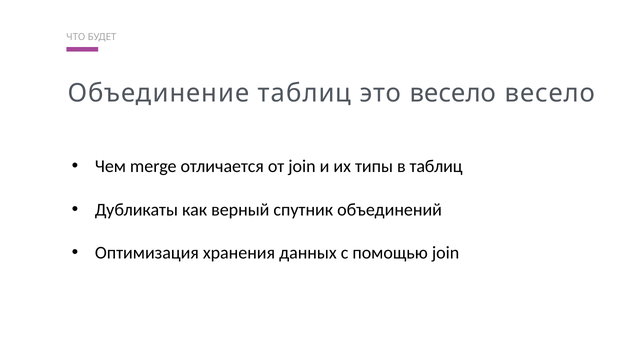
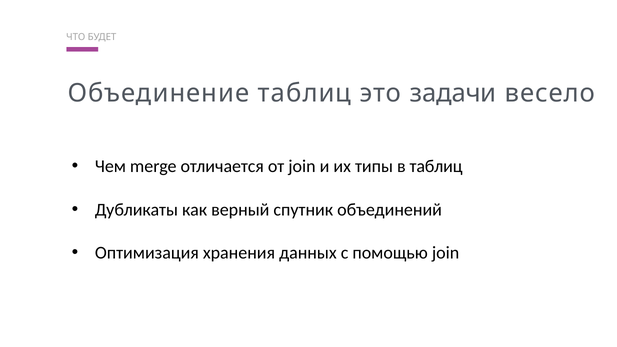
это весело: весело -> задачи (453, 93)
